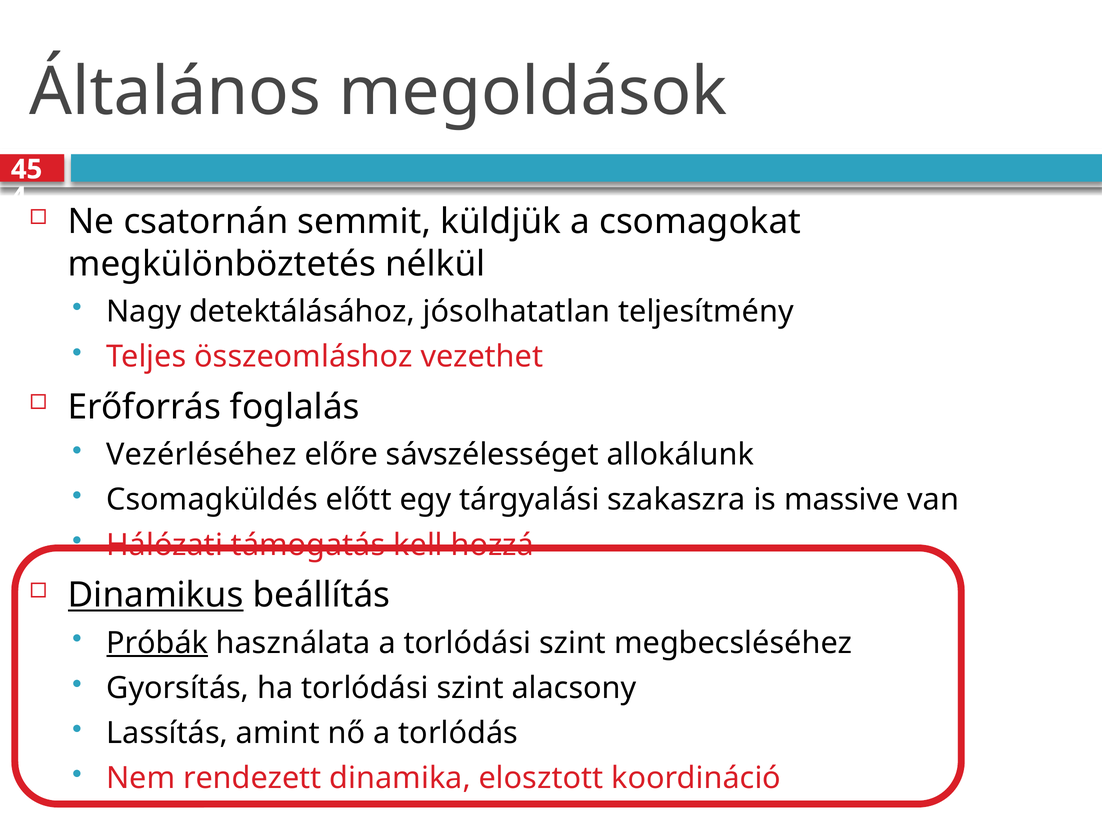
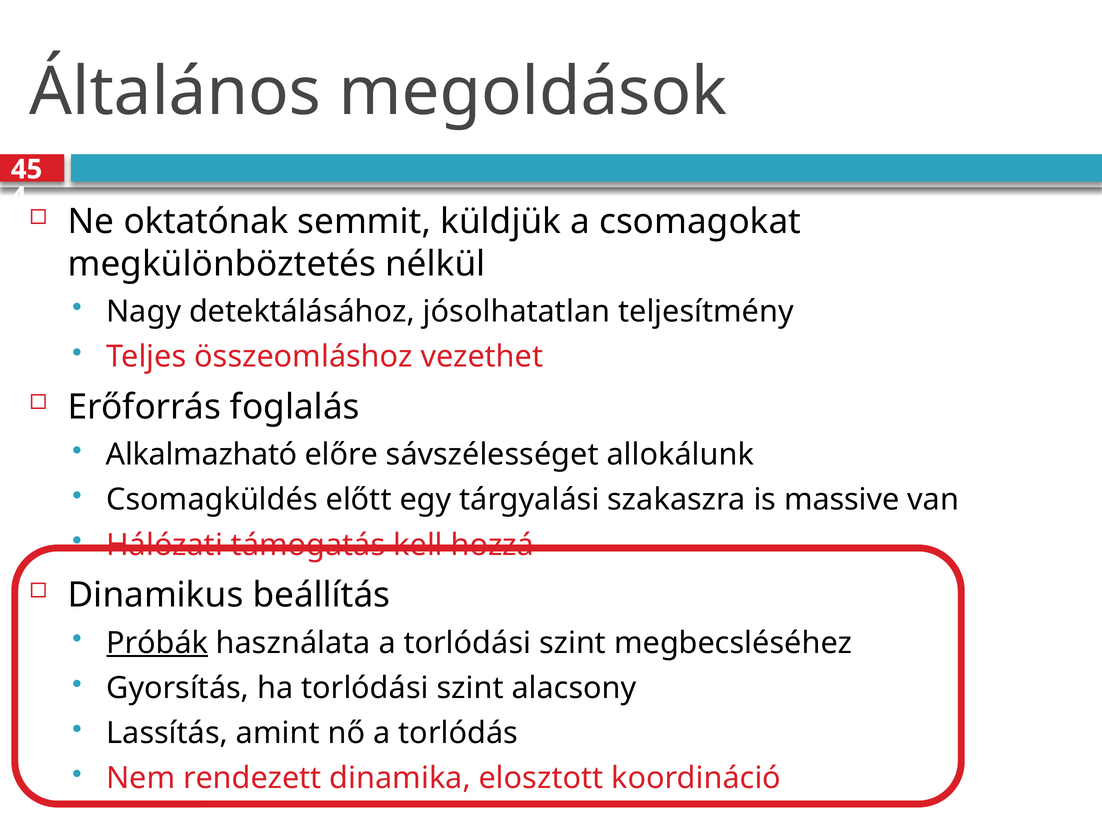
csatornán: csatornán -> oktatónak (206, 222)
Vezérléséhez: Vezérléséhez -> Alkalmazható (202, 455)
Dinamikus underline: present -> none (156, 596)
